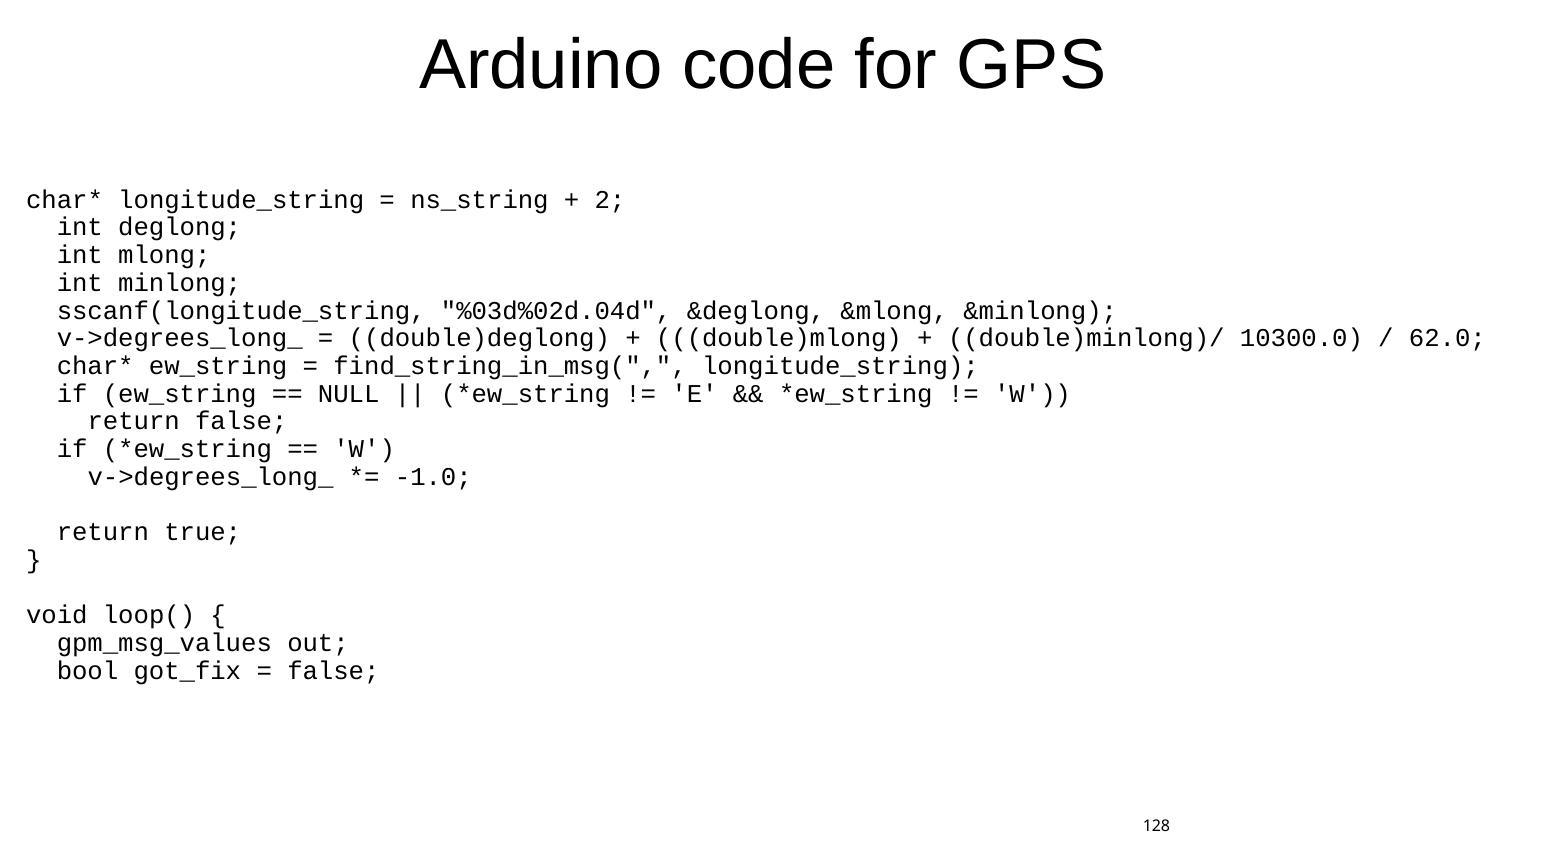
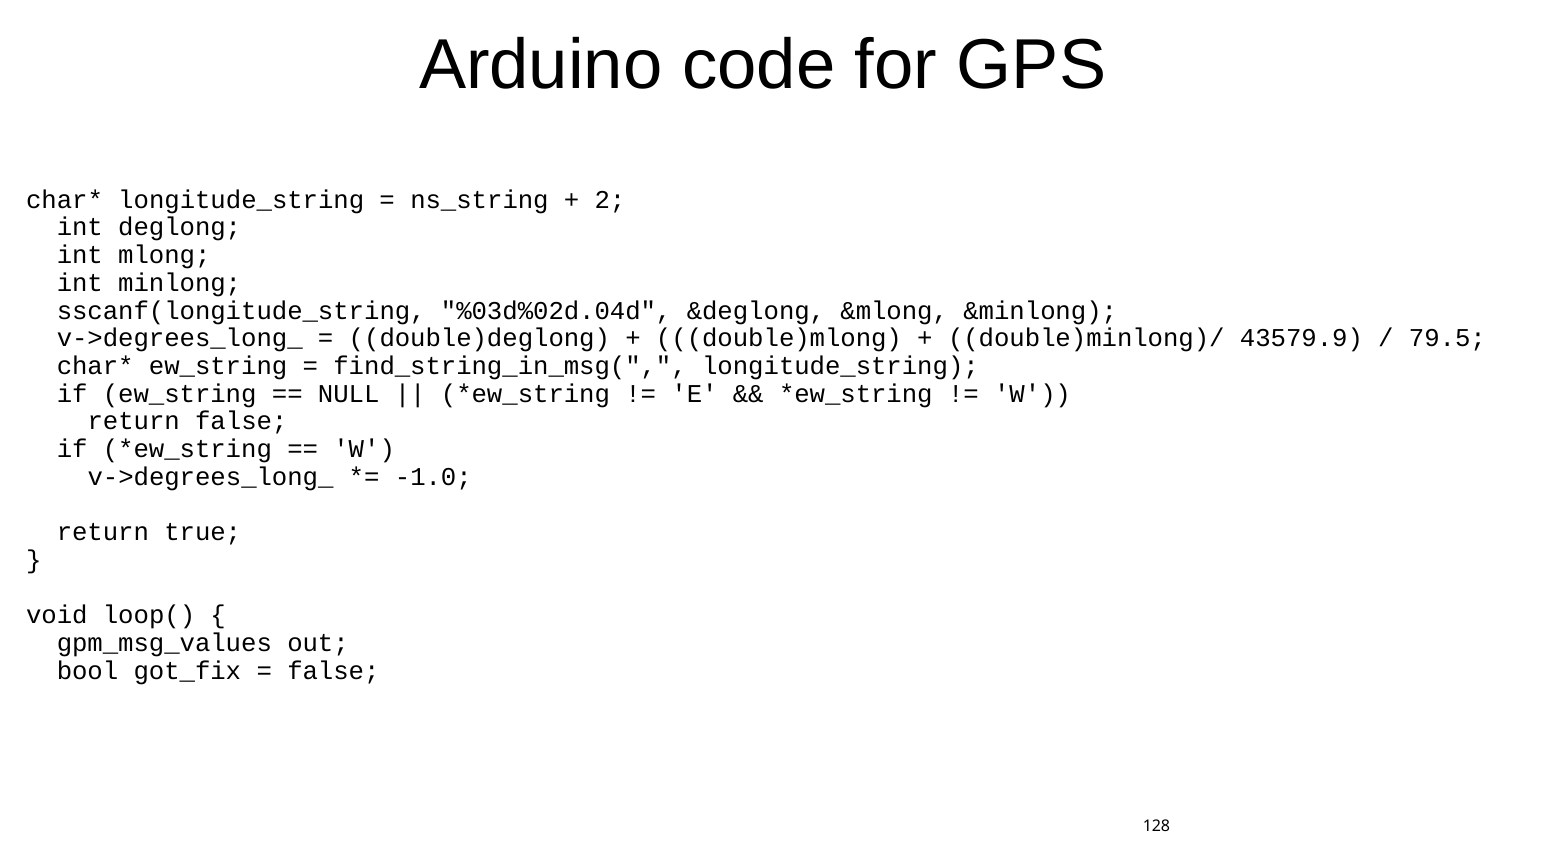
10300.0: 10300.0 -> 43579.9 (1301, 338)
62.0: 62.0 -> 79.5 (1447, 338)
